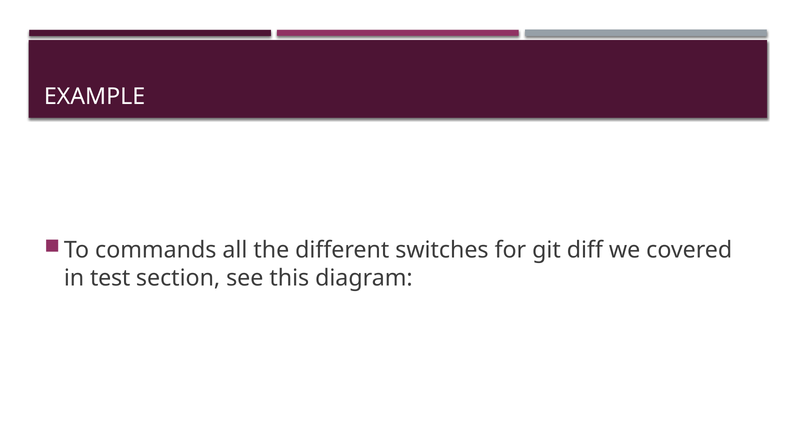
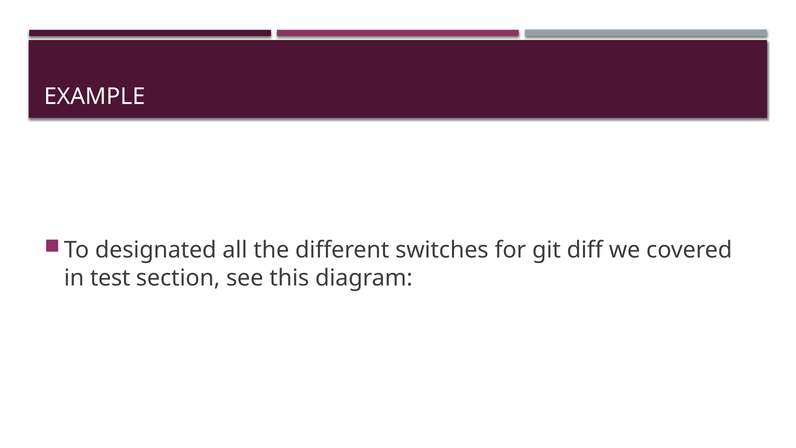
commands: commands -> designated (156, 250)
